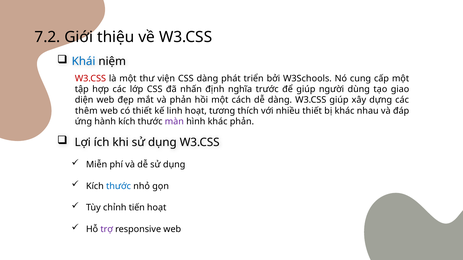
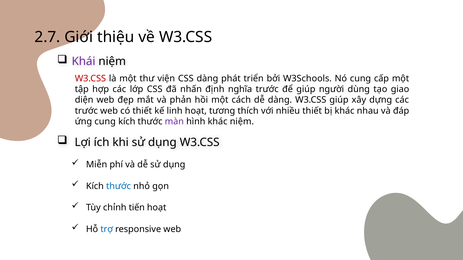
7.2: 7.2 -> 2.7 (48, 37)
Khái colour: blue -> purple (84, 62)
thêm: thêm -> trước (86, 111)
ứng hành: hành -> cung (105, 122)
khác phản: phản -> niệm (242, 122)
trợ colour: purple -> blue (107, 230)
